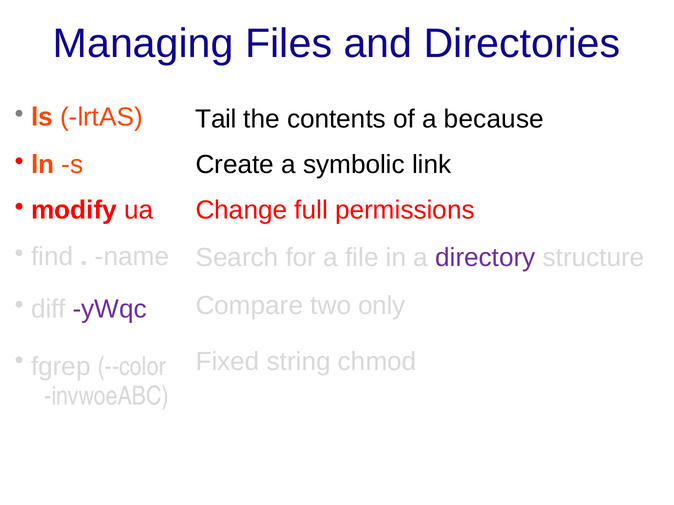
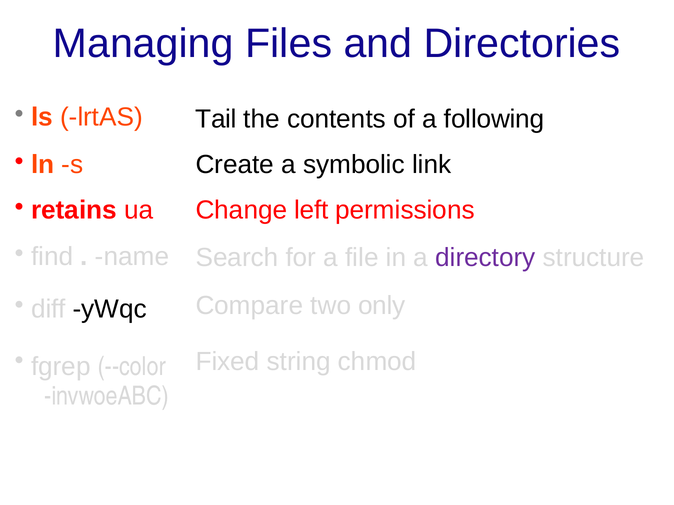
because: because -> following (494, 119)
modify: modify -> retains (74, 210)
full: full -> left (311, 210)
yWqc colour: purple -> black (110, 309)
